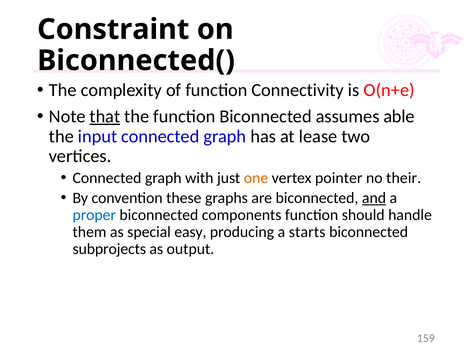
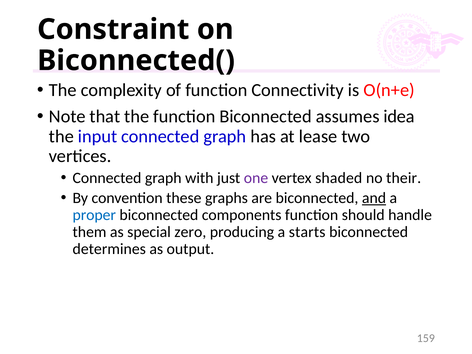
that underline: present -> none (105, 116)
able: able -> idea (399, 116)
one colour: orange -> purple (256, 178)
pointer: pointer -> shaded (339, 178)
easy: easy -> zero (190, 232)
subprojects: subprojects -> determines (109, 249)
